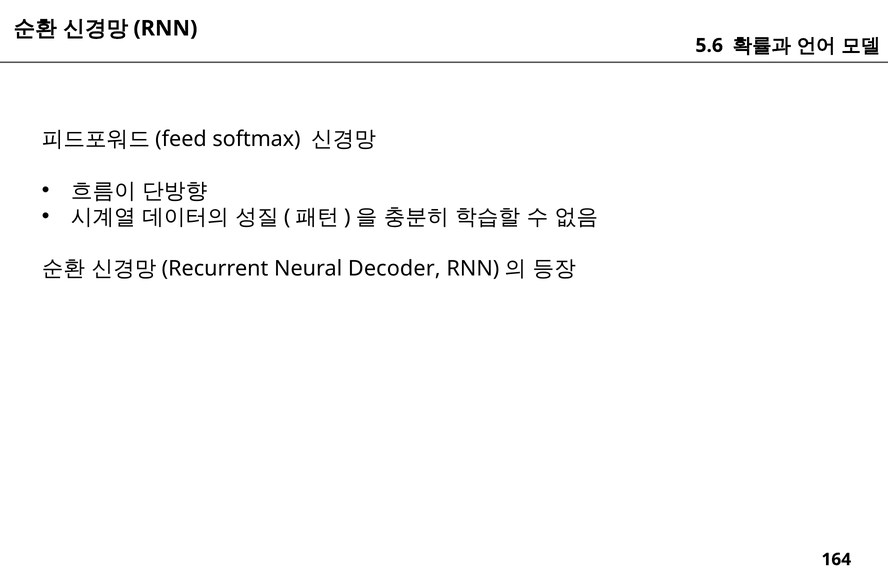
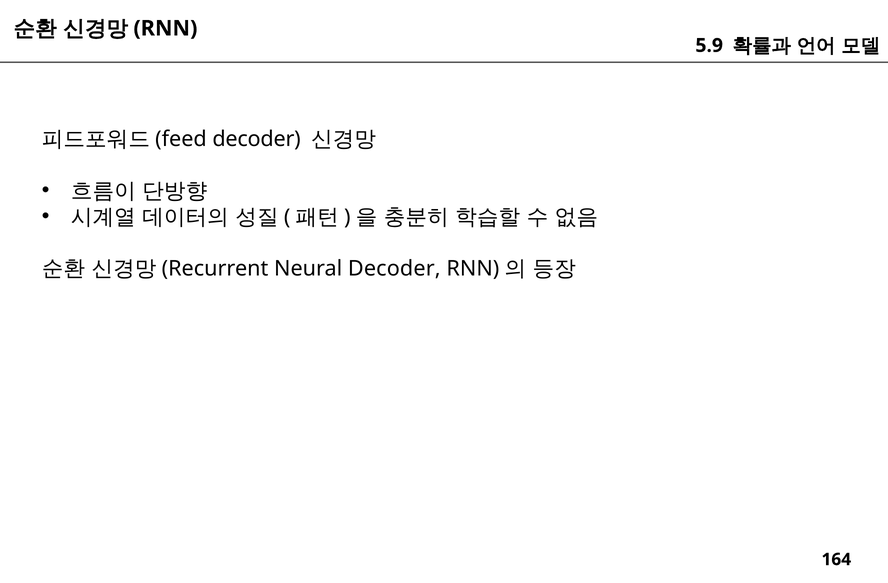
5.6: 5.6 -> 5.9 (709, 46)
softmax: softmax -> decoder (257, 139)
